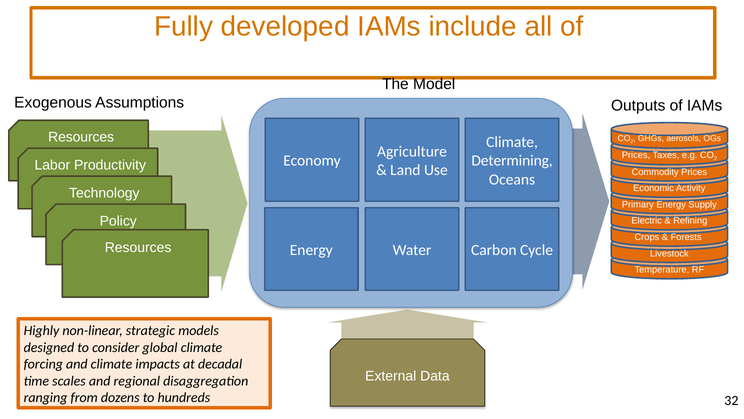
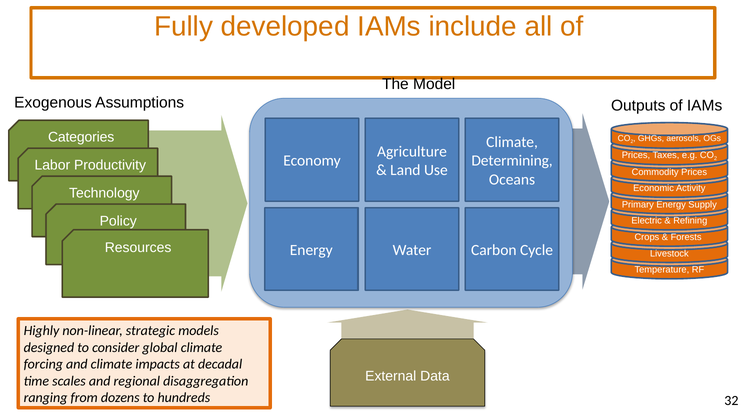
Resources: Resources -> Categories (81, 137)
